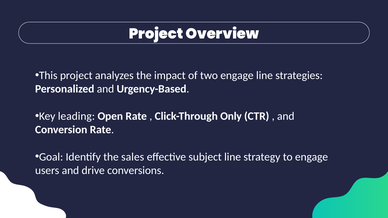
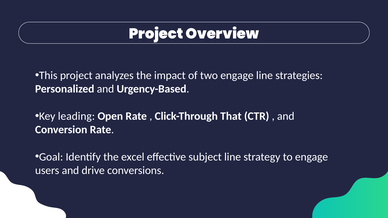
Only: Only -> That (231, 116)
sales: sales -> excel (133, 157)
